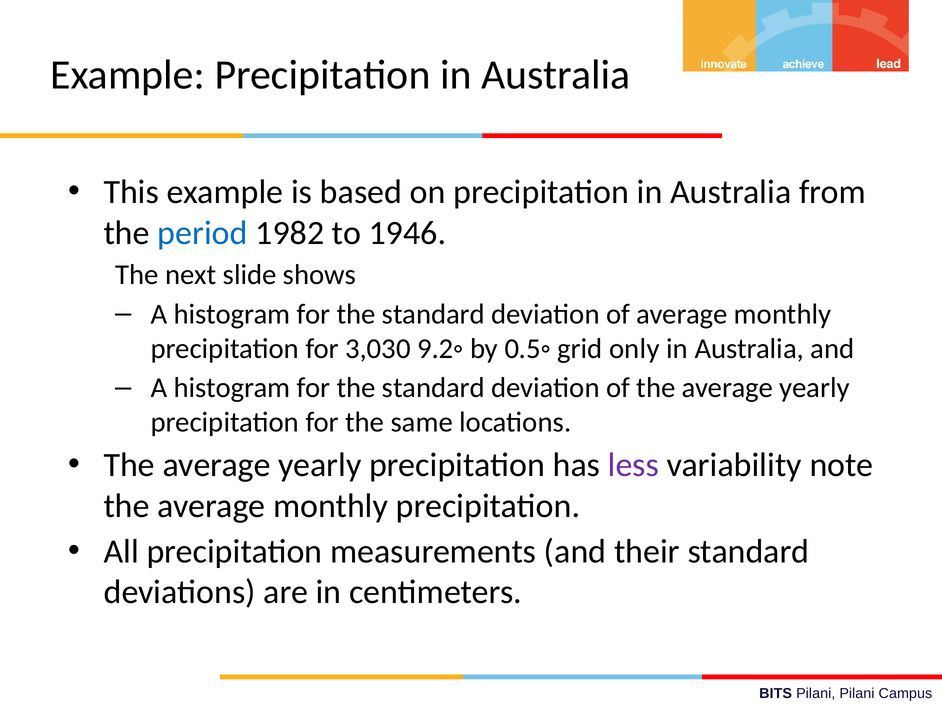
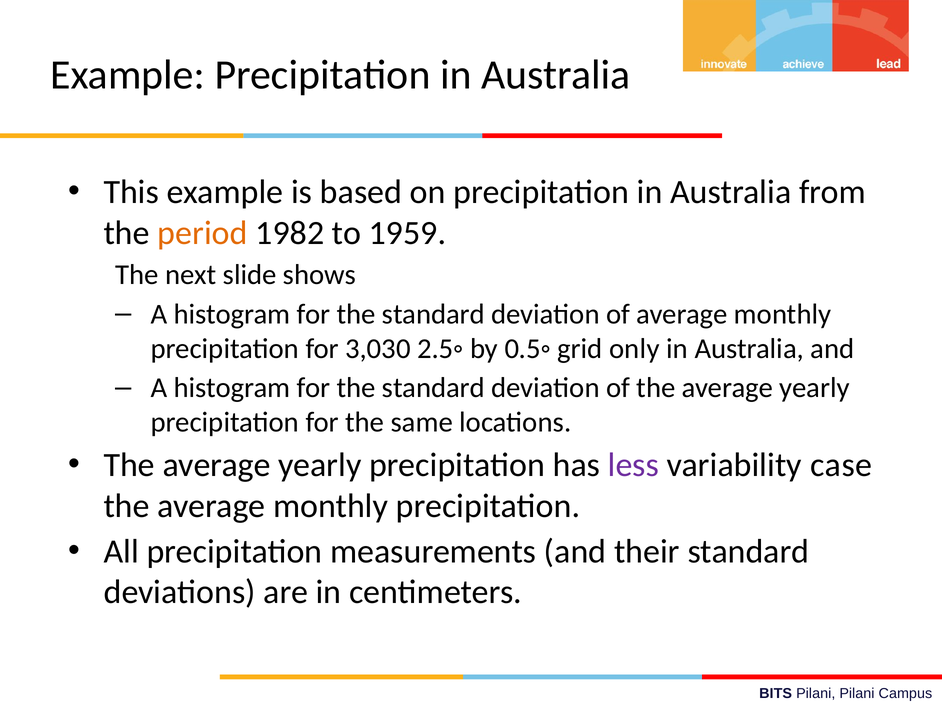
period colour: blue -> orange (203, 233)
1946: 1946 -> 1959 (407, 233)
9.2◦: 9.2◦ -> 2.5◦ (440, 349)
note: note -> case (841, 465)
